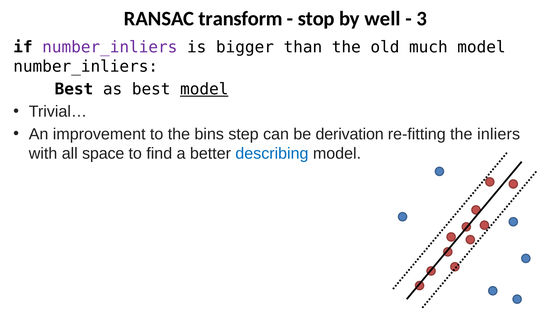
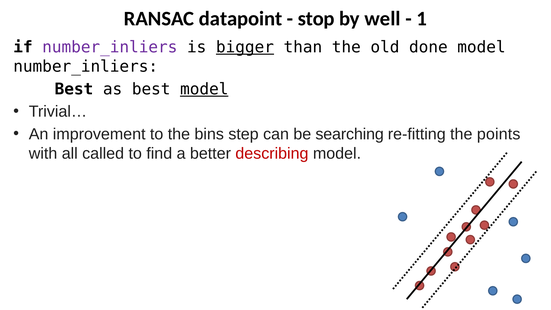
transform: transform -> datapoint (241, 19)
3: 3 -> 1 (422, 19)
bigger underline: none -> present (245, 47)
much: much -> done (428, 47)
derivation: derivation -> searching (350, 134)
inliers: inliers -> points (499, 134)
space: space -> called (103, 153)
describing colour: blue -> red (272, 153)
